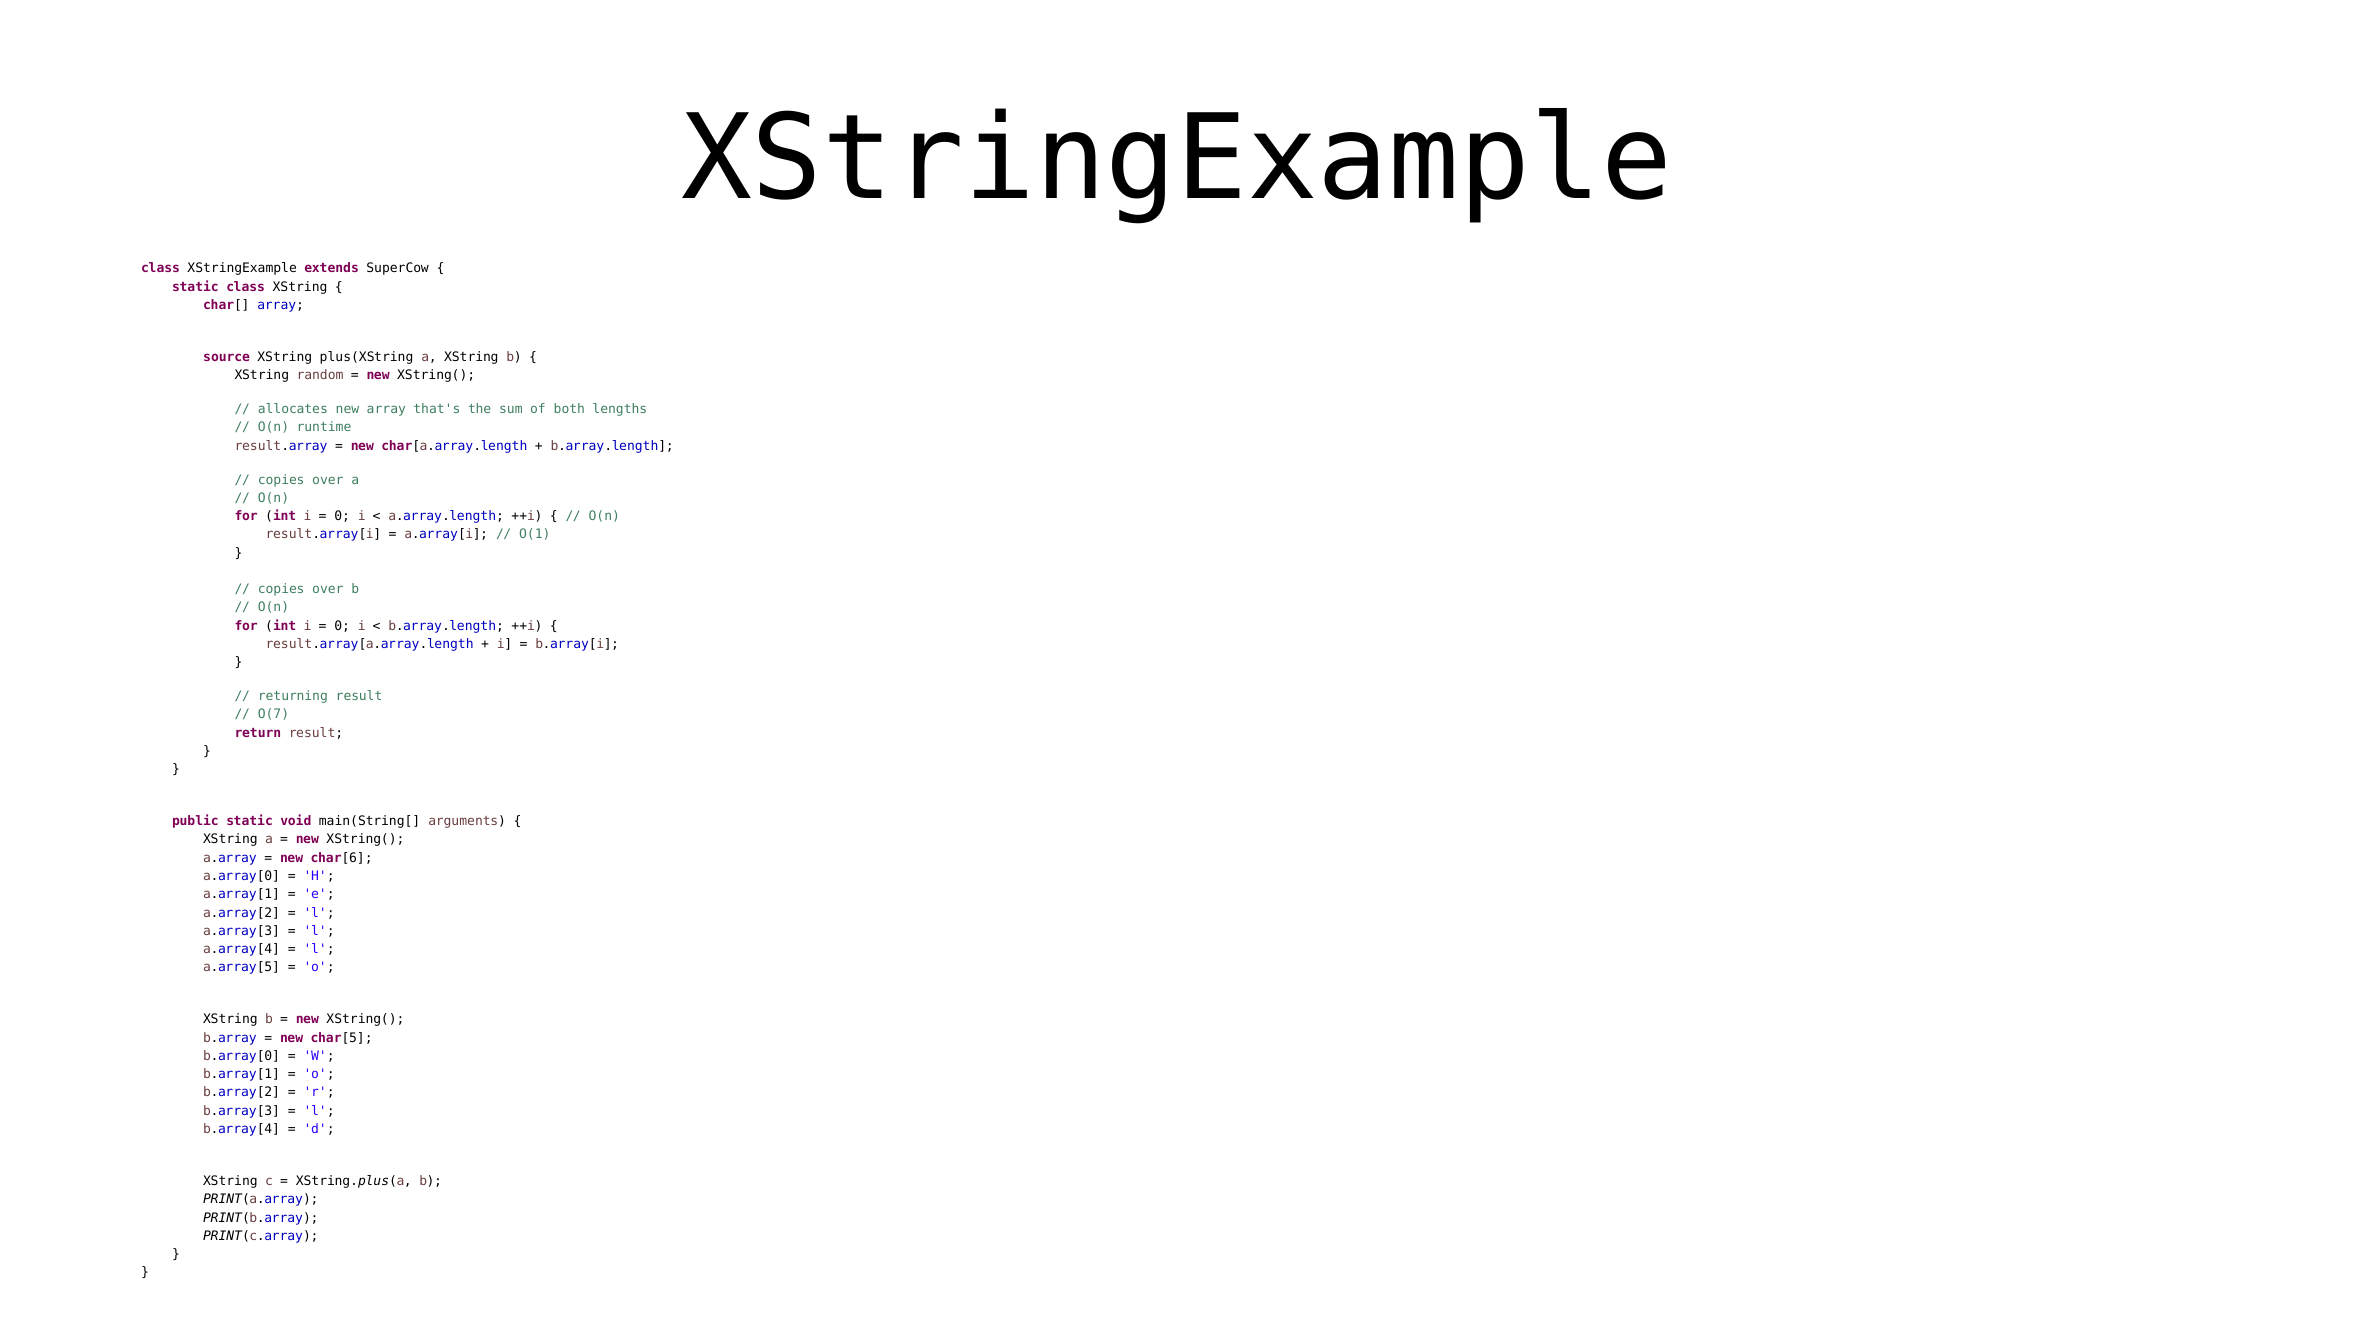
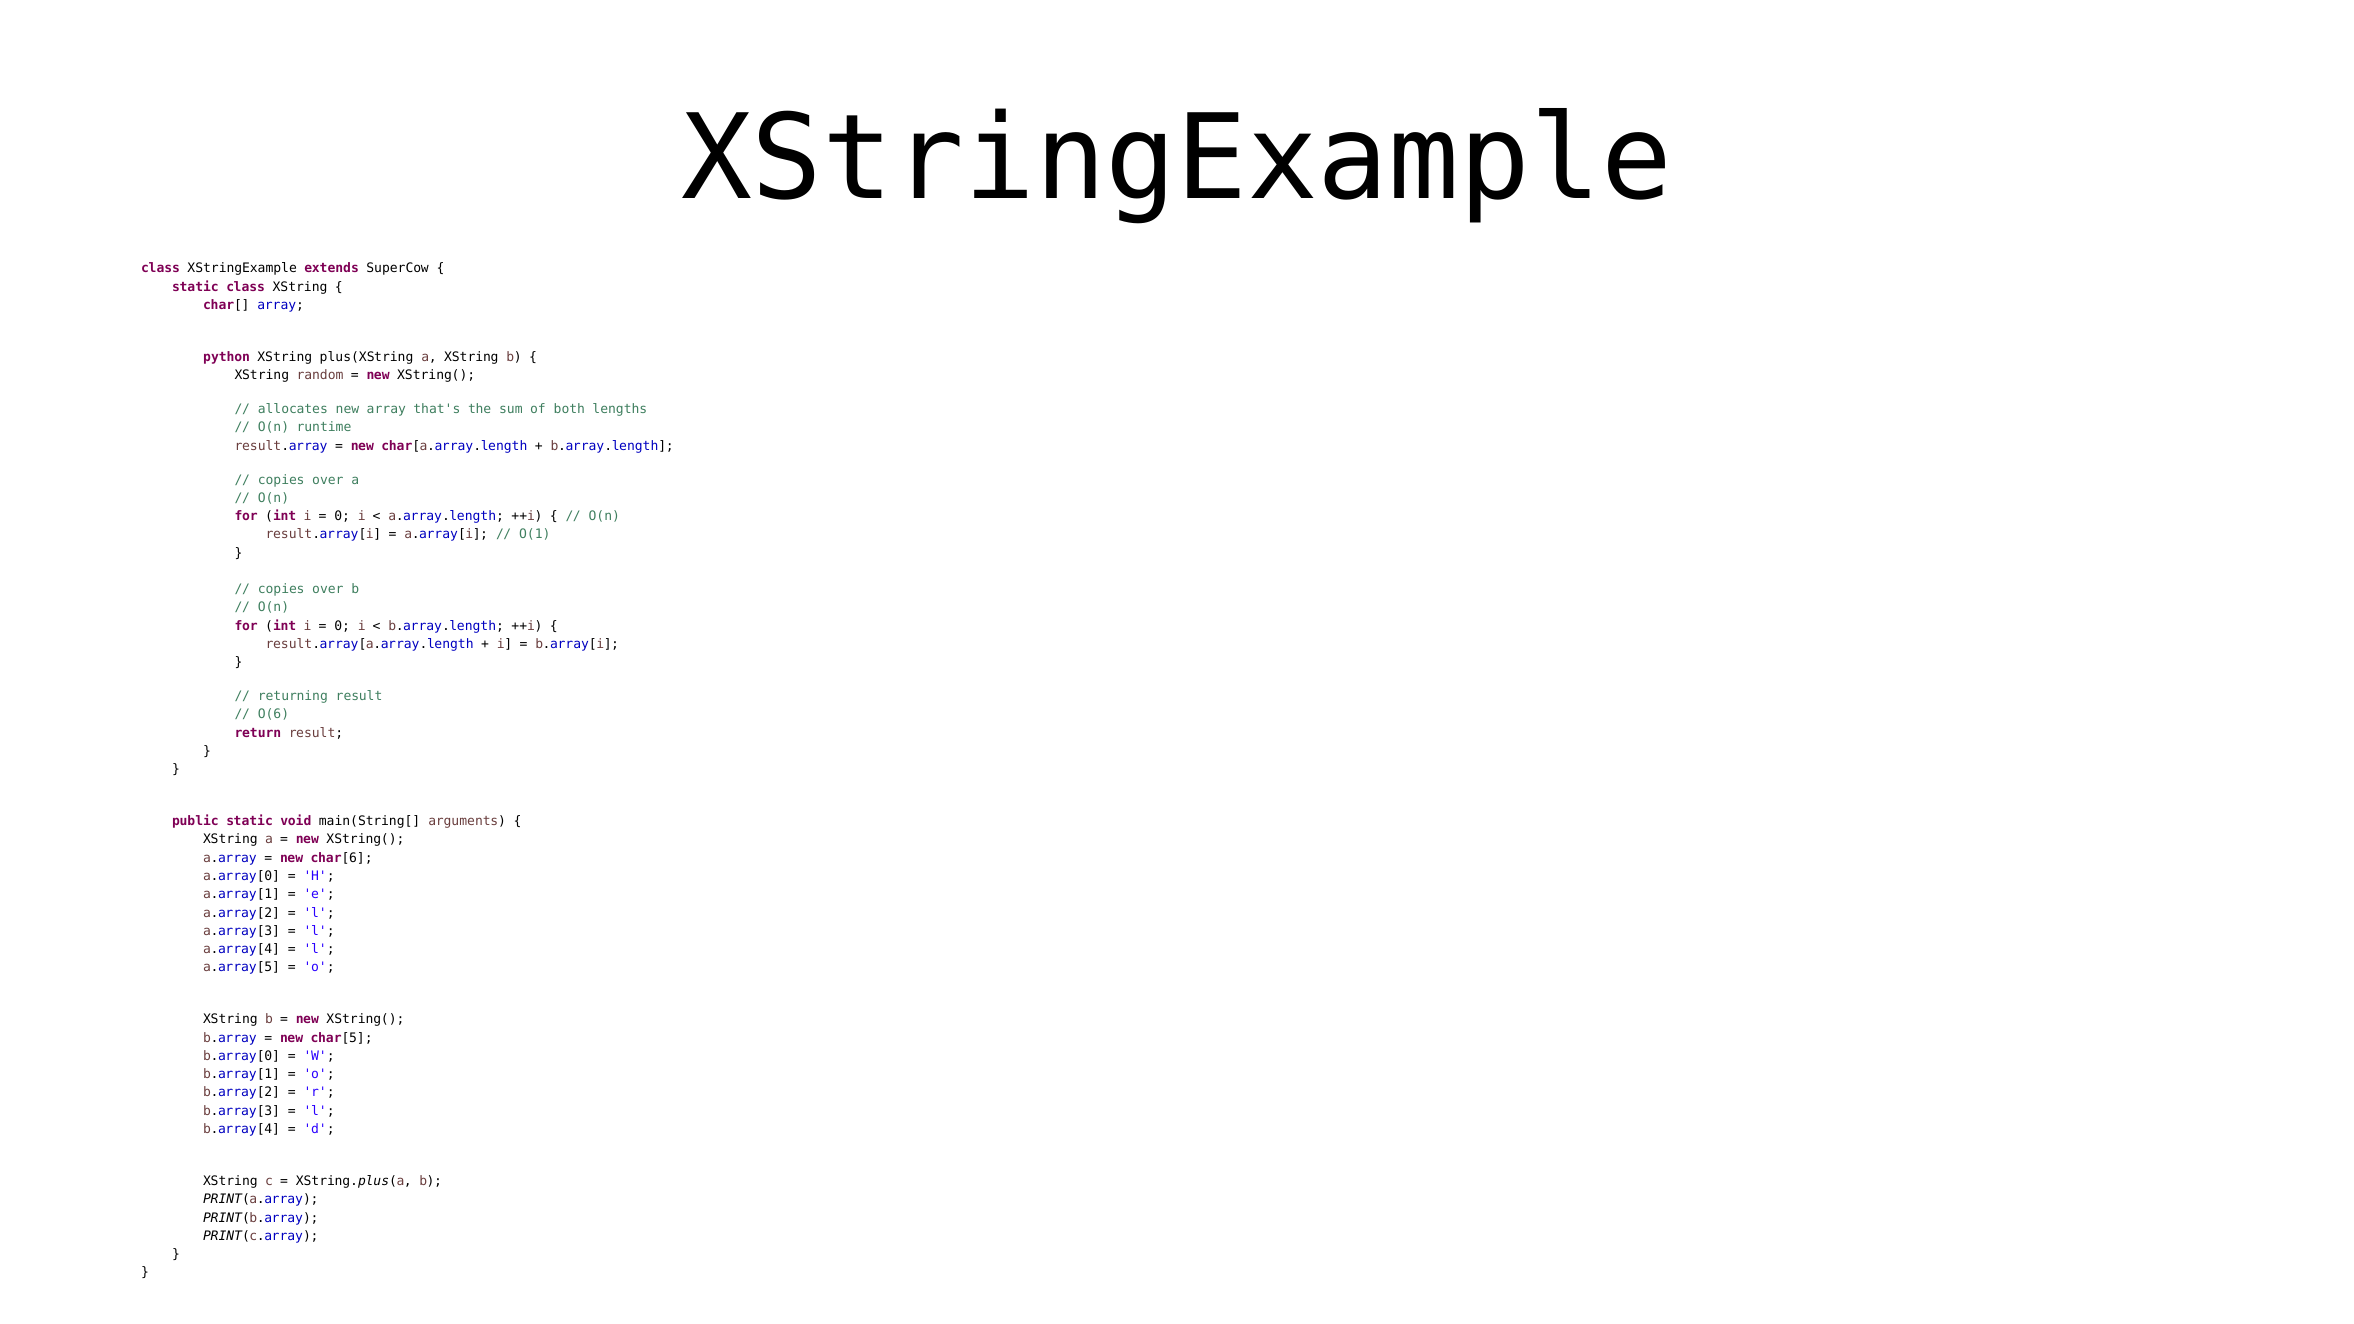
source: source -> python (227, 357)
O(7: O(7 -> O(6 (274, 715)
